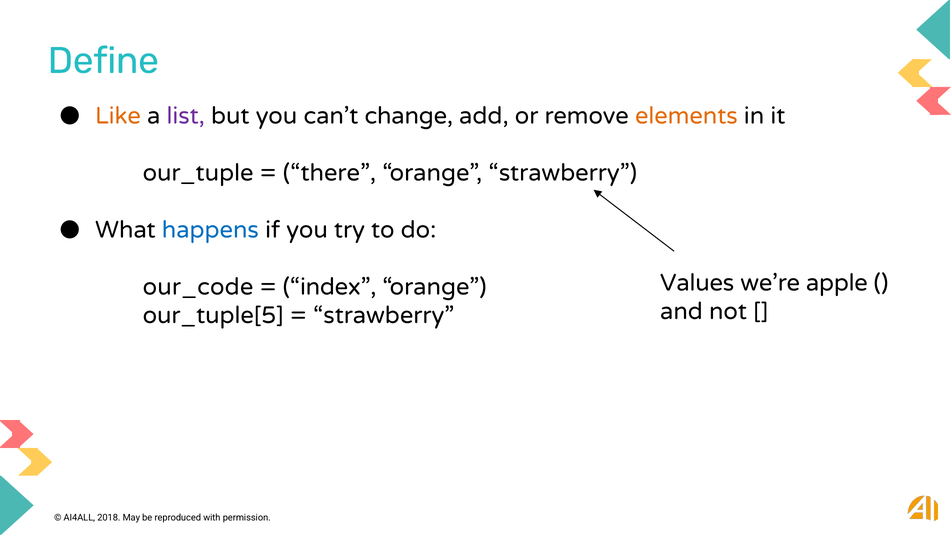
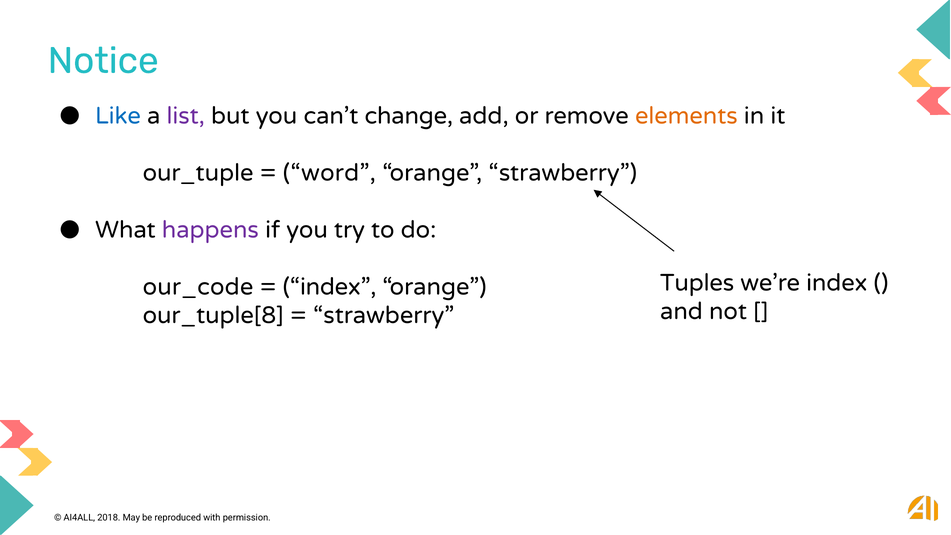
Define: Define -> Notice (103, 61)
Like colour: orange -> blue (118, 116)
there: there -> word (329, 173)
happens colour: blue -> purple (210, 230)
Values: Values -> Tuples (697, 283)
we’re apple: apple -> index (837, 283)
our_tuple[5: our_tuple[5 -> our_tuple[8 (213, 315)
